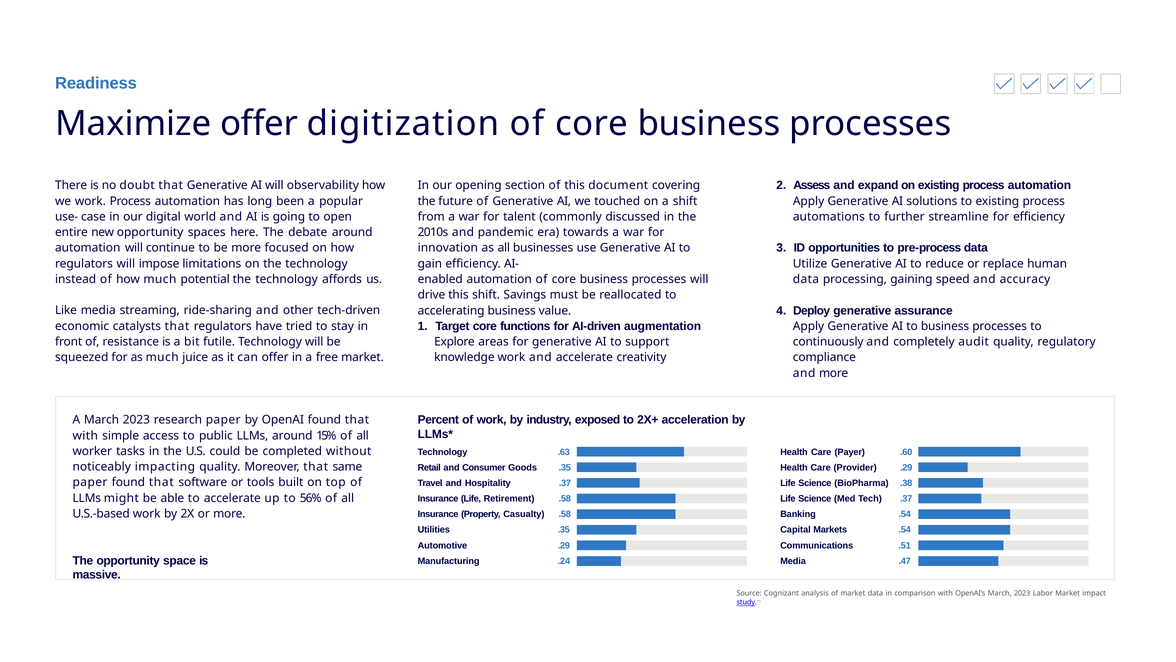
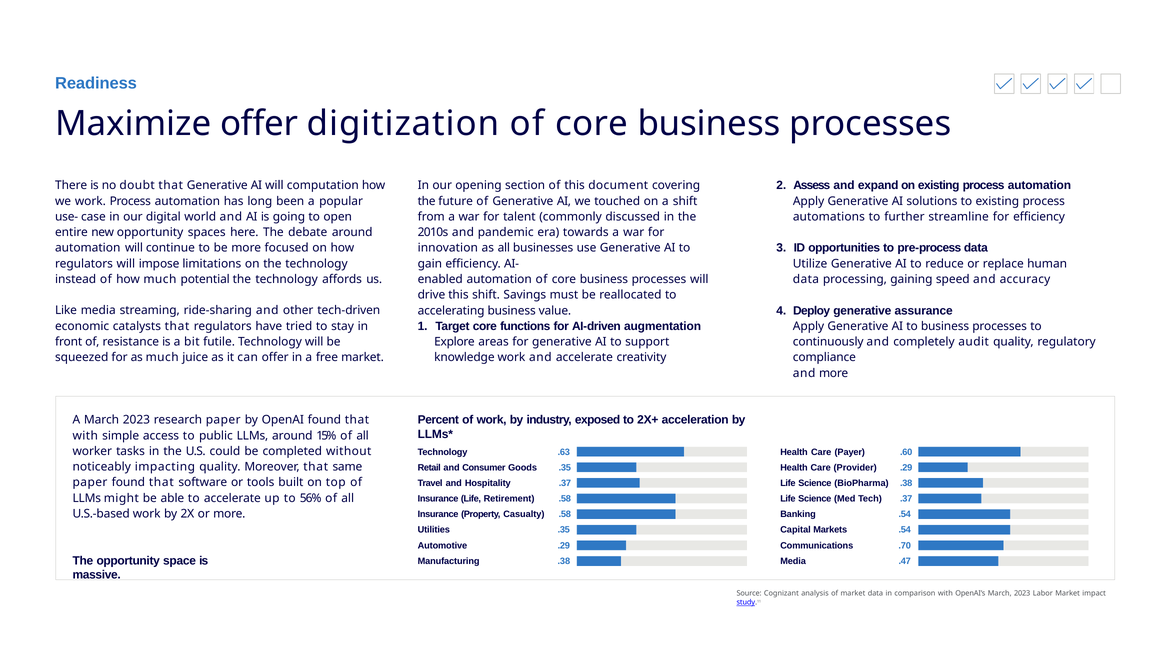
observability: observability -> computation (323, 185)
.51: .51 -> .70 (905, 545)
Manufacturing .24: .24 -> .38 (564, 561)
